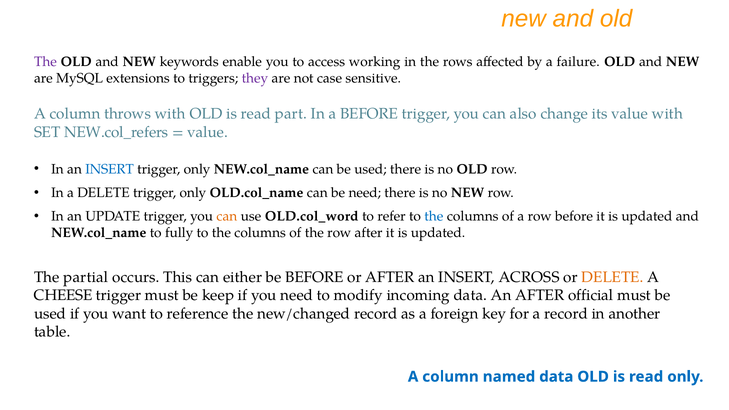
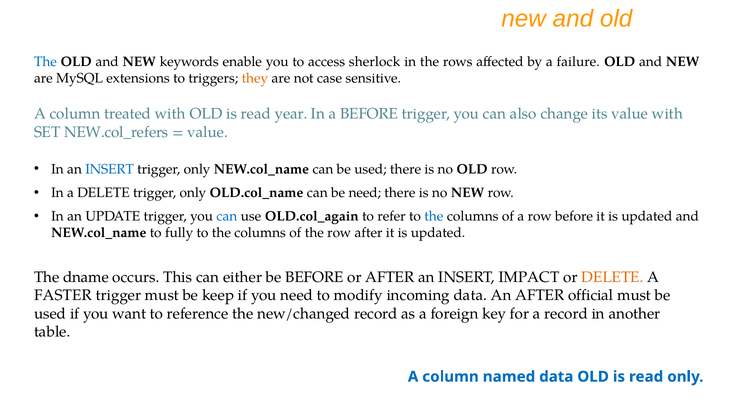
The colour: purple -> blue (45, 62)
working: working -> sherlock (375, 62)
they colour: purple -> orange (255, 78)
throws: throws -> treated (128, 114)
part: part -> year (291, 114)
can colour: orange -> blue (227, 216)
OLD.col_word: OLD.col_word -> OLD.col_again (312, 216)
partial: partial -> dname (86, 277)
ACROSS: ACROSS -> IMPACT (529, 277)
CHEESE: CHEESE -> FASTER (63, 295)
